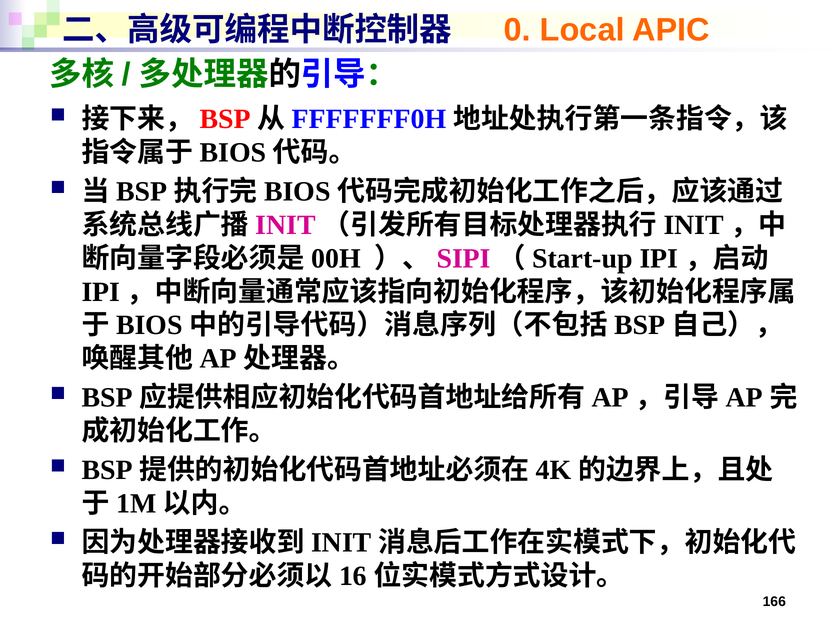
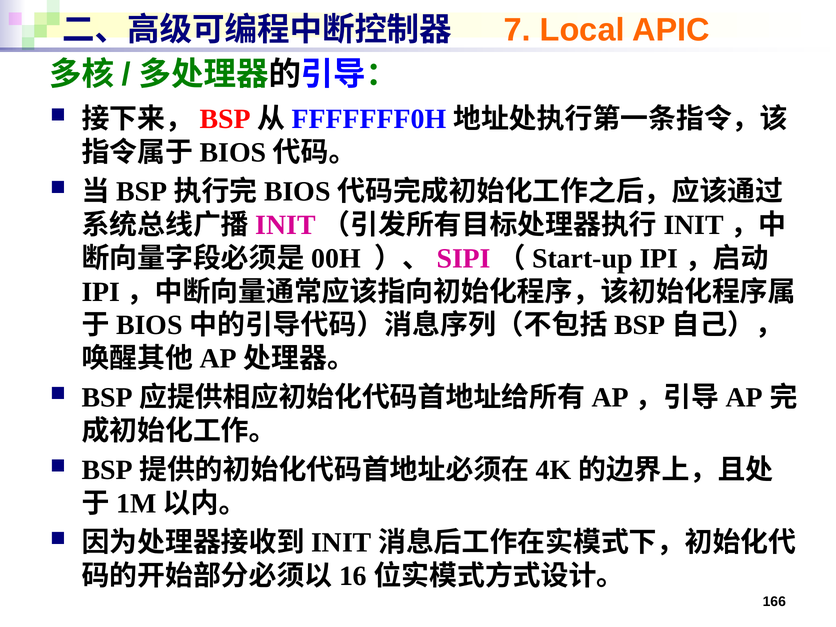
0: 0 -> 7 (517, 30)
